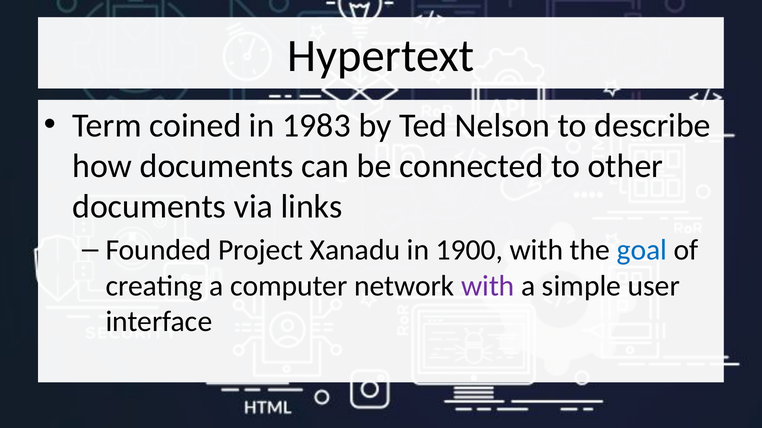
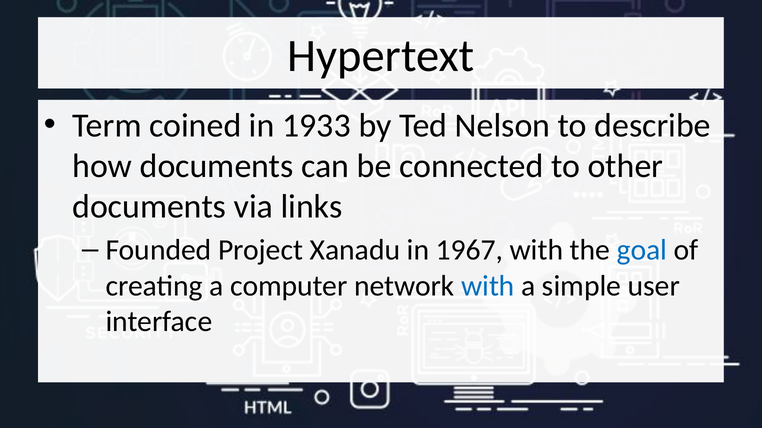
1983: 1983 -> 1933 (316, 126)
1900: 1900 -> 1967 (469, 251)
with colour: purple -> blue (488, 286)
